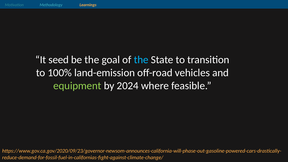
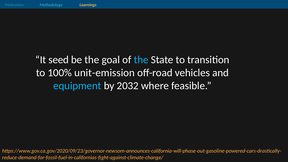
land-emission: land-emission -> unit-emission (105, 73)
equipment colour: light green -> light blue (77, 86)
2024: 2024 -> 2032 (128, 86)
